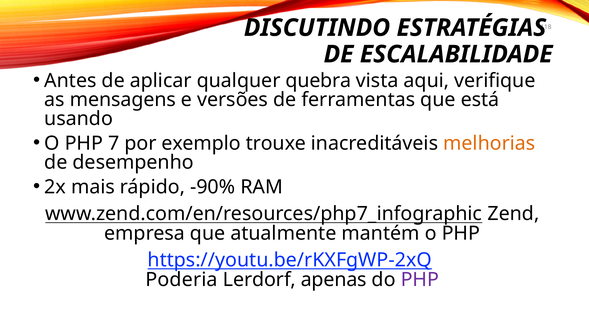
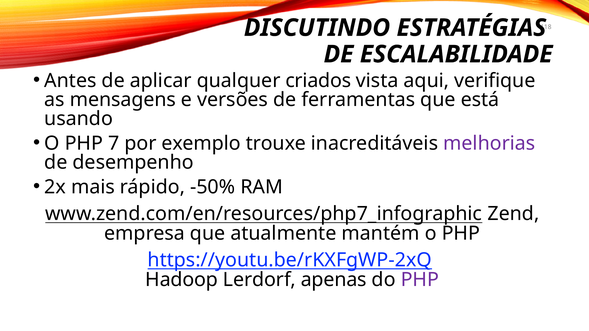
quebra: quebra -> criados (318, 81)
melhorias colour: orange -> purple (489, 144)
-90%: -90% -> -50% (213, 187)
Poderia: Poderia -> Hadoop (182, 280)
